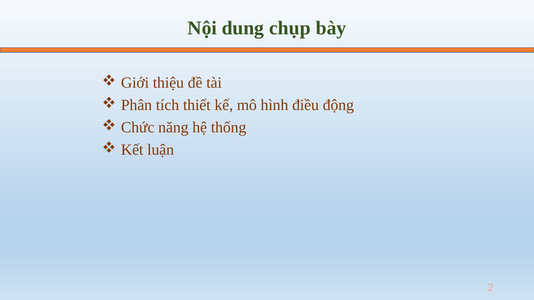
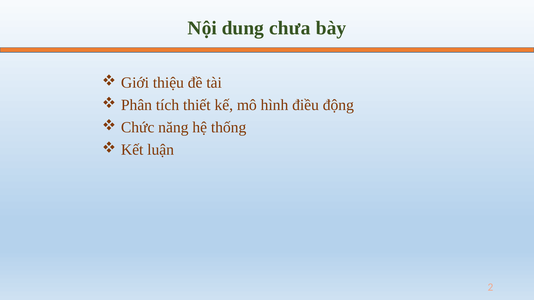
chụp: chụp -> chưa (290, 28)
